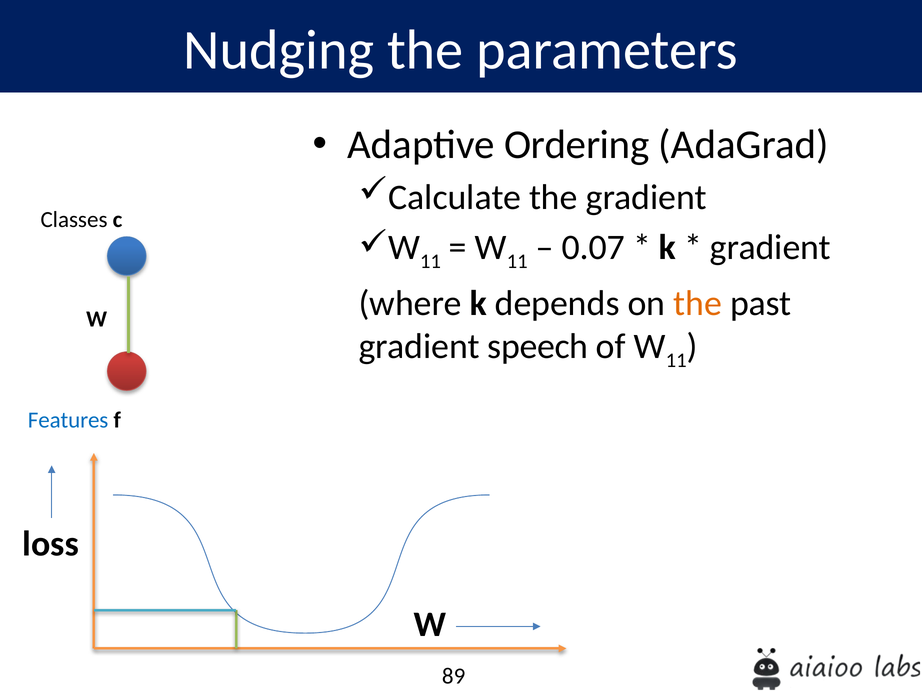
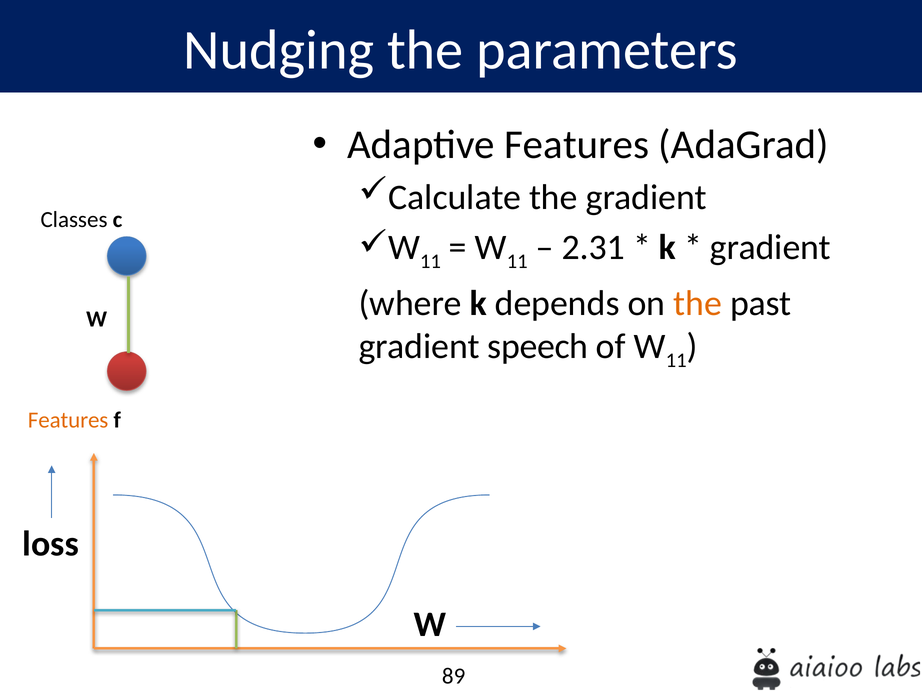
Adaptive Ordering: Ordering -> Features (577, 145)
0.07: 0.07 -> 2.31 (593, 248)
Features colour: blue -> orange (68, 421)
